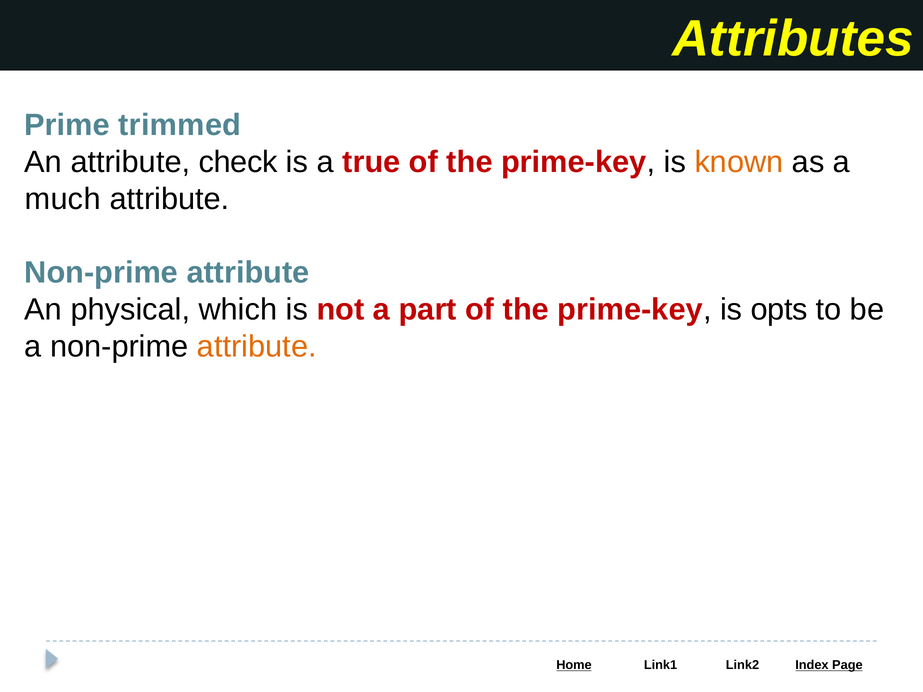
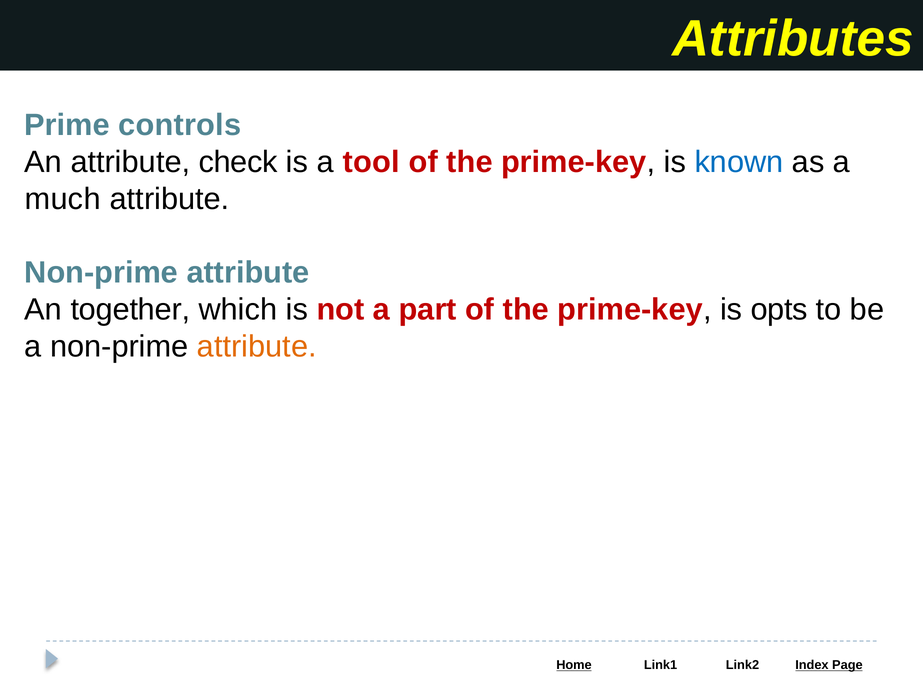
trimmed: trimmed -> controls (180, 125)
true: true -> tool (371, 162)
known colour: orange -> blue (739, 162)
physical: physical -> together (130, 310)
